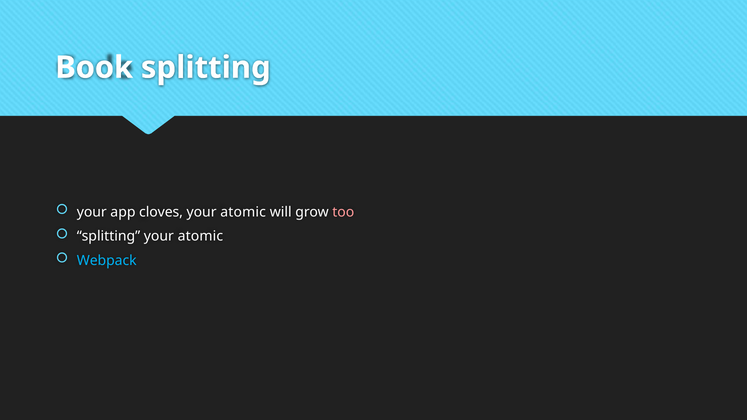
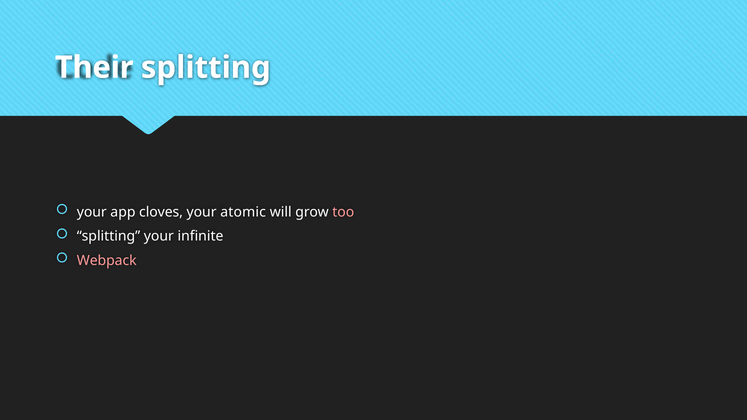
Book: Book -> Their (94, 68)
splitting your atomic: atomic -> infinite (201, 236)
Webpack colour: light blue -> pink (107, 261)
